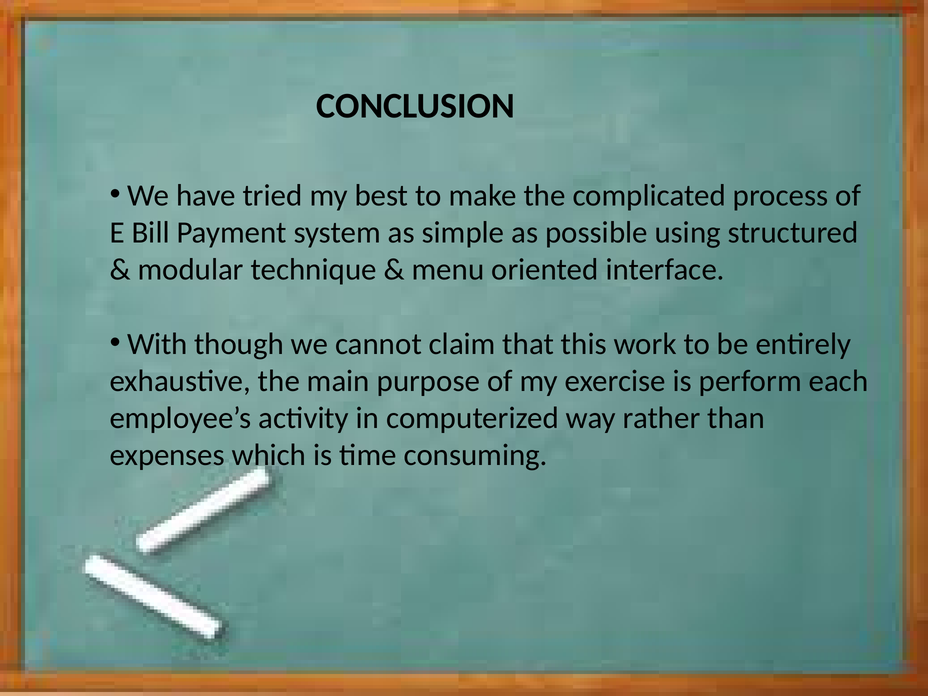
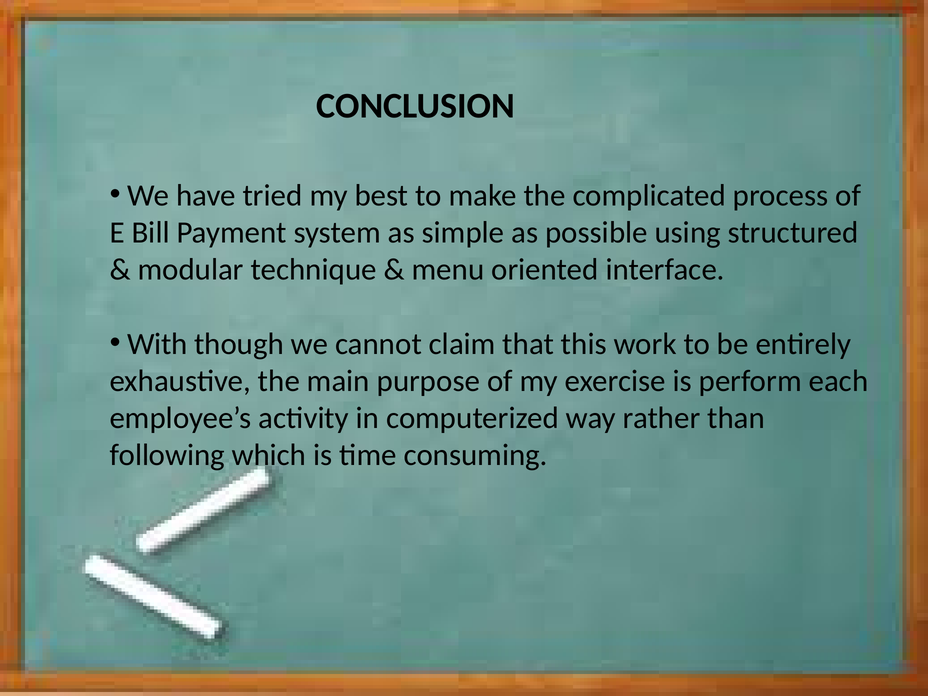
expenses: expenses -> following (167, 455)
